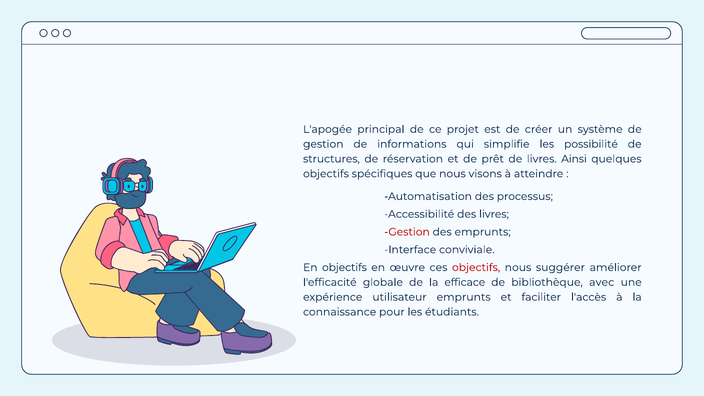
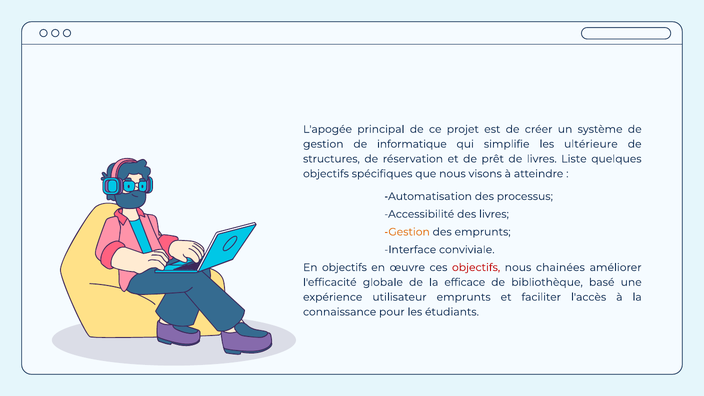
informations: informations -> informatique (412, 144)
possibilité: possibilité -> ultérieure (591, 144)
Ainsi: Ainsi -> Liste (574, 159)
Gestion colour: red -> orange (407, 232)
suggérer: suggérer -> chainées (560, 267)
avec: avec -> basé (602, 282)
